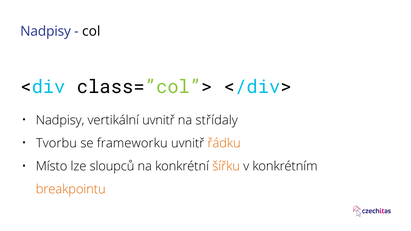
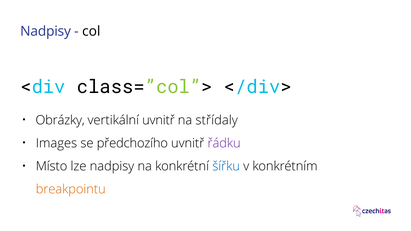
Nadpisy: Nadpisy -> Obrázky (60, 120)
Tvorbu: Tvorbu -> Images (56, 143)
frameworku: frameworku -> předchozího (132, 143)
řádku colour: orange -> purple (224, 143)
lze sloupců: sloupců -> nadpisy (112, 166)
šířku colour: orange -> blue (226, 166)
